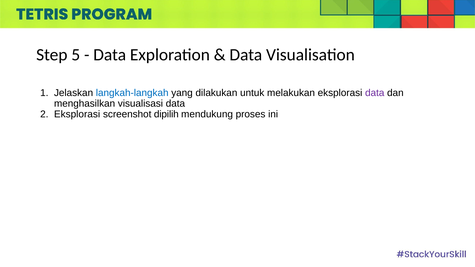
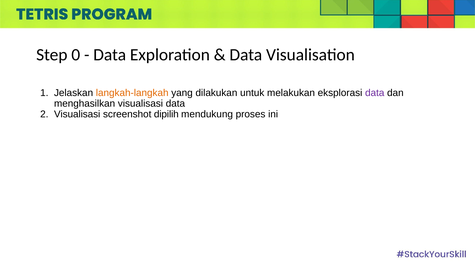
5: 5 -> 0 (76, 55)
langkah-langkah colour: blue -> orange (132, 93)
Eksplorasi: Eksplorasi -> Visualisasi (77, 114)
